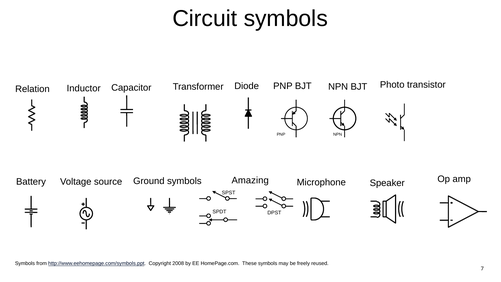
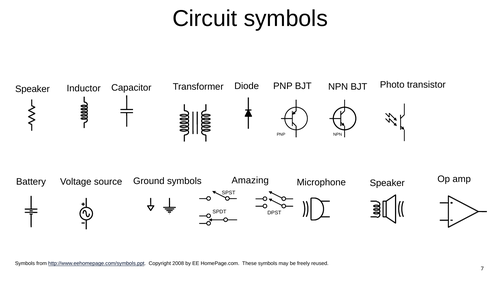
Relation: Relation -> Speaker (32, 89)
